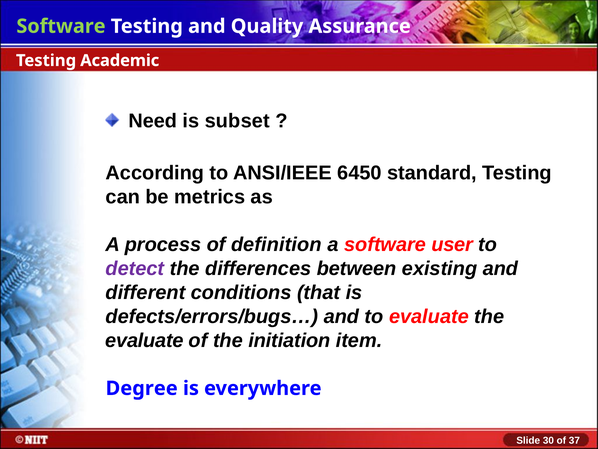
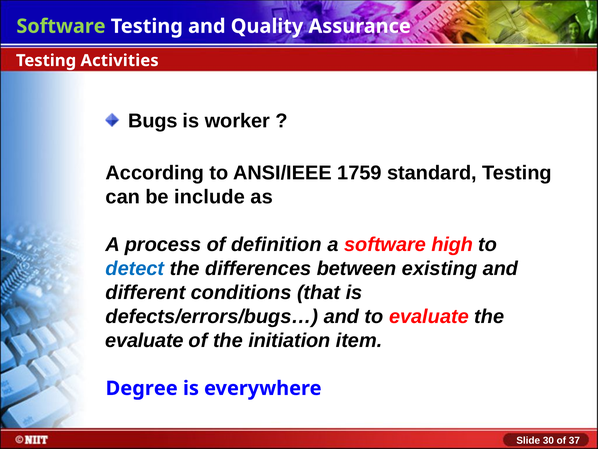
Academic: Academic -> Activities (120, 60)
Need: Need -> Bugs (153, 121)
subset: subset -> worker (237, 121)
6450: 6450 -> 1759 (359, 173)
metrics: metrics -> include (210, 197)
user: user -> high (452, 244)
detect colour: purple -> blue (135, 268)
